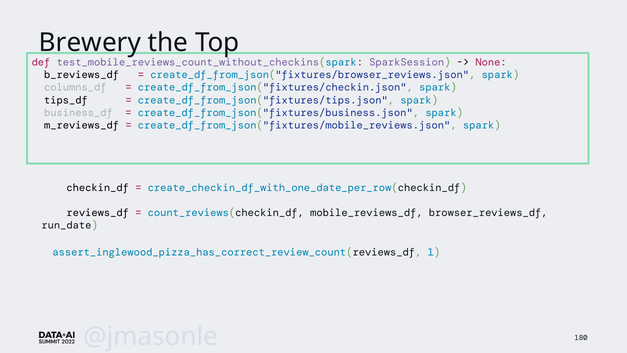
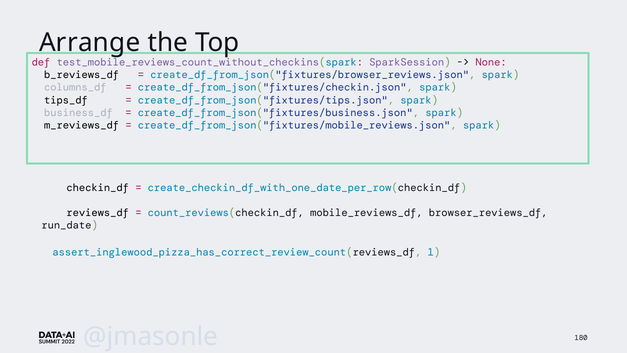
Brewery: Brewery -> Arrange (90, 42)
